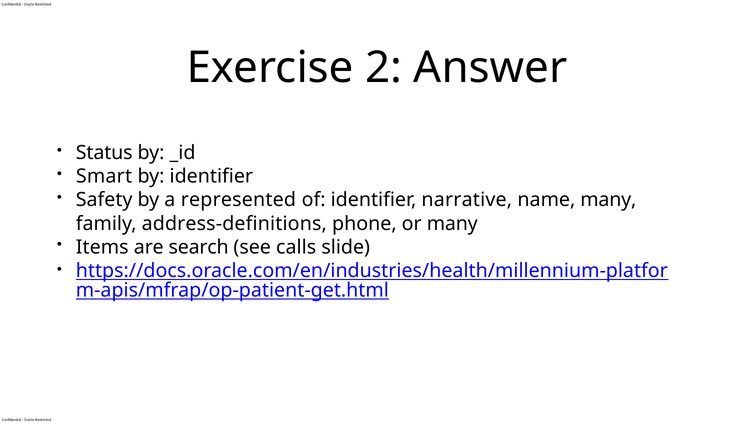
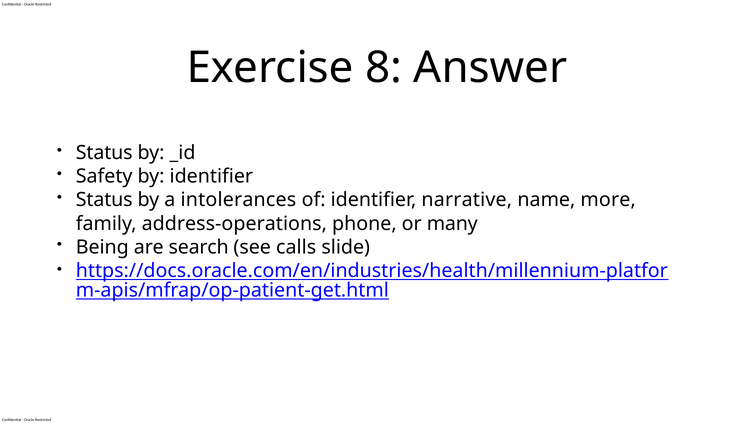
2: 2 -> 8 (384, 68)
Smart: Smart -> Safety (104, 176)
Safety: Safety -> Status (104, 200)
represented: represented -> intolerances (238, 200)
name many: many -> more (608, 200)
address-definitions: address-definitions -> address-operations (234, 224)
Items: Items -> Being (102, 247)
